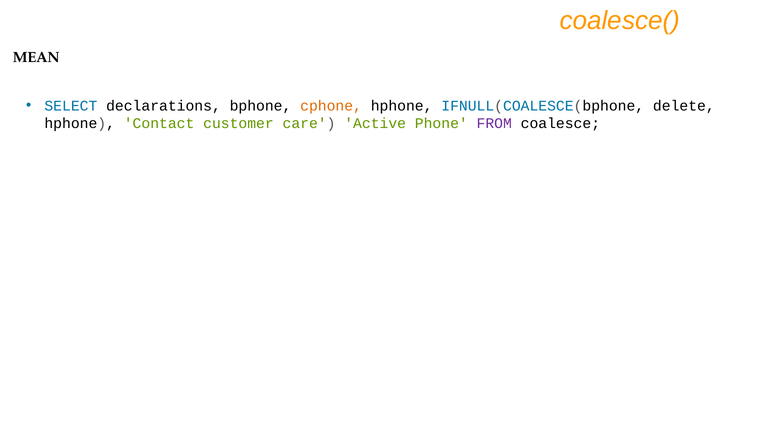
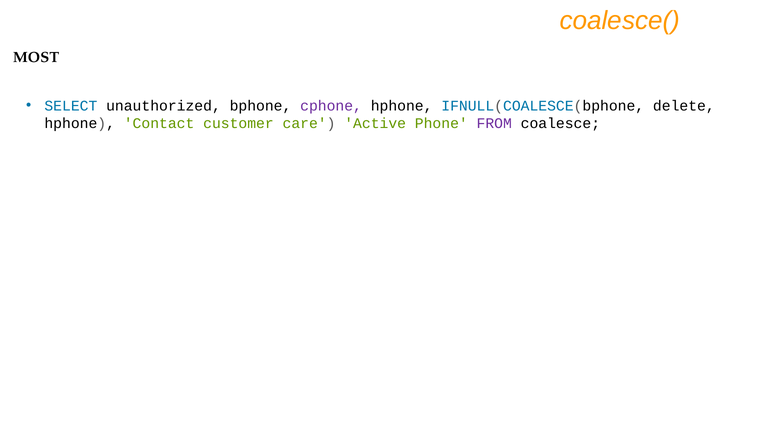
MEAN: MEAN -> MOST (36, 57)
declarations: declarations -> unauthorized (163, 106)
cphone colour: orange -> purple (331, 106)
